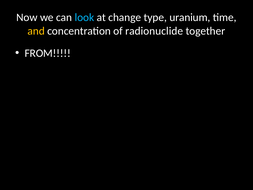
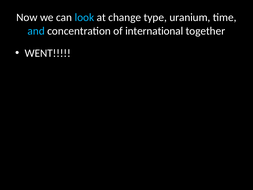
and colour: yellow -> light blue (36, 31)
radionuclide: radionuclide -> international (154, 31)
FROM: FROM -> WENT (48, 53)
